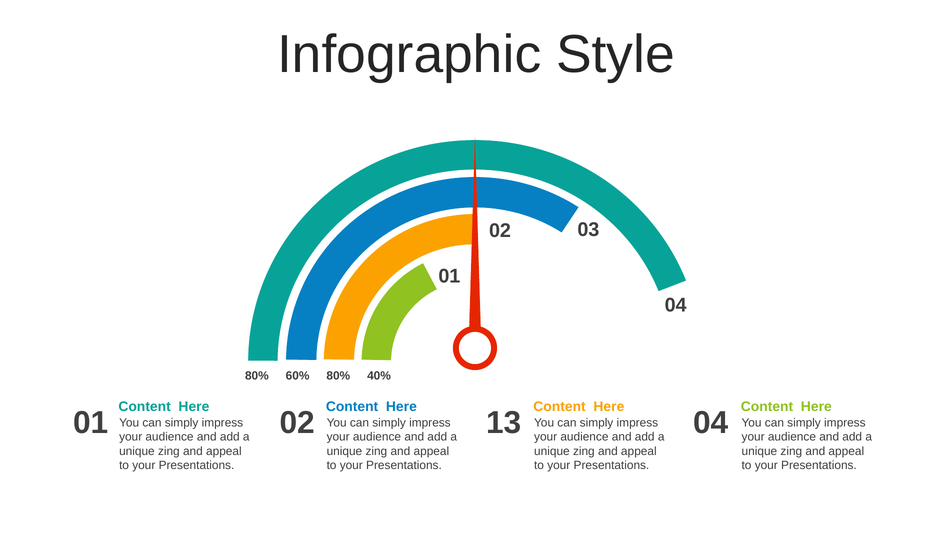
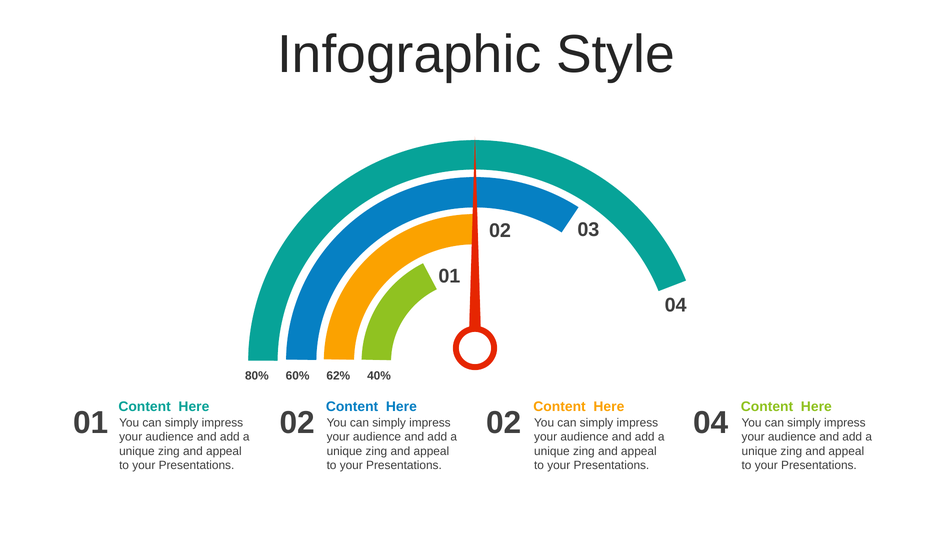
80% 80%: 80% -> 62% (338, 376)
02 13: 13 -> 02 (504, 422)
